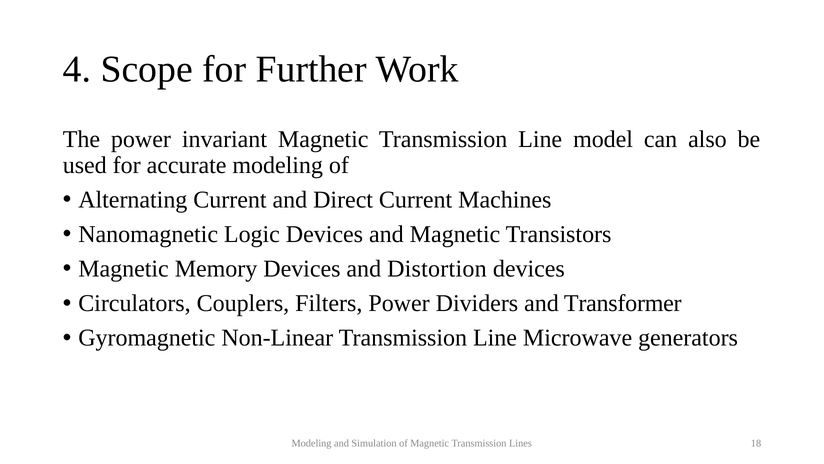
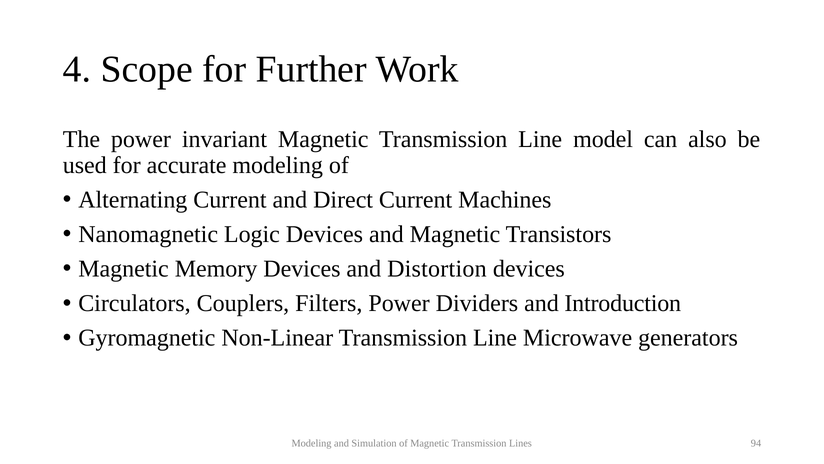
Transformer: Transformer -> Introduction (623, 303)
18: 18 -> 94 (756, 443)
